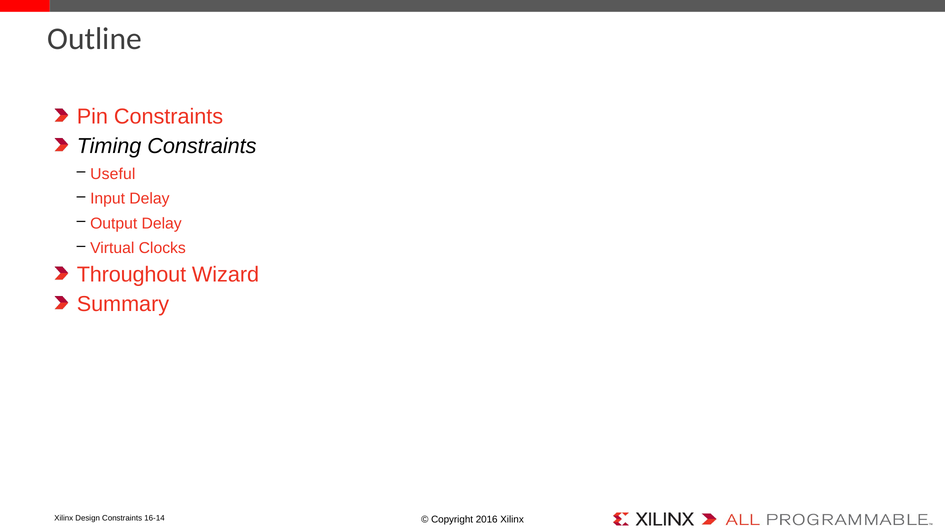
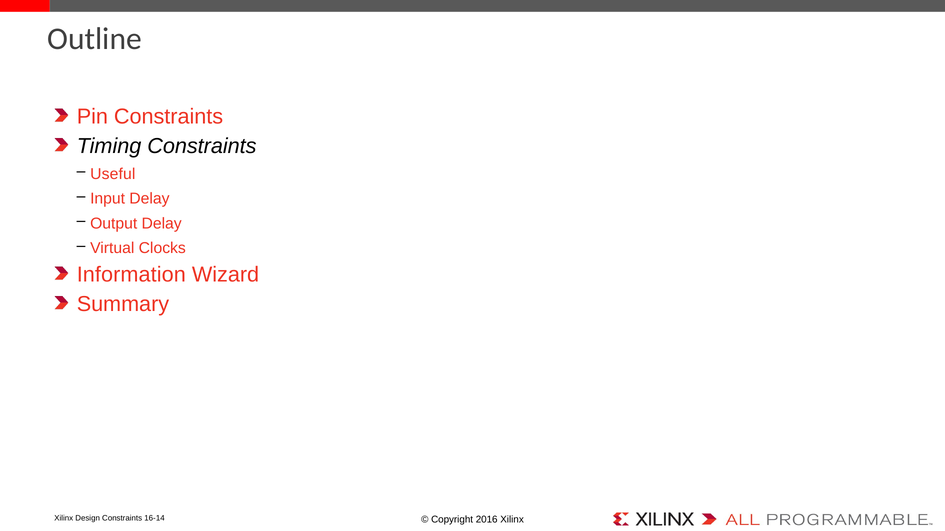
Throughout: Throughout -> Information (131, 275)
